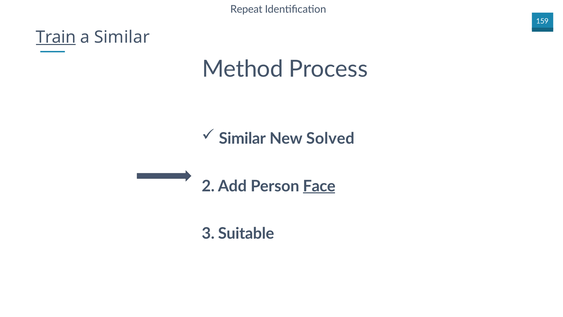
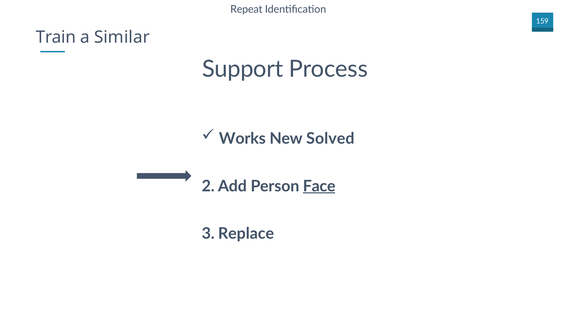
Train underline: present -> none (56, 37)
Method: Method -> Support (243, 69)
Similar: Similar -> Works (242, 138)
Suitable: Suitable -> Replace (246, 234)
